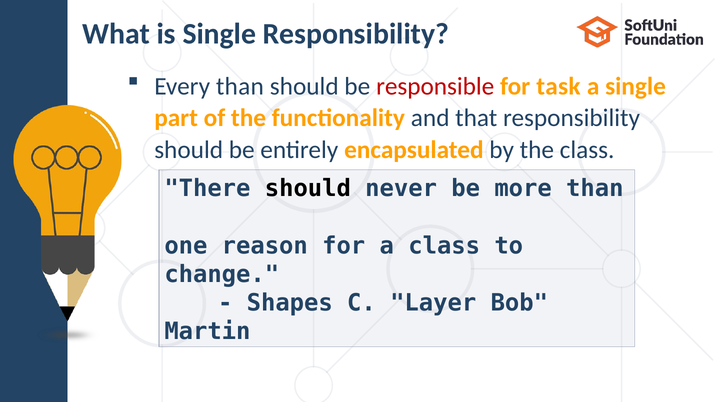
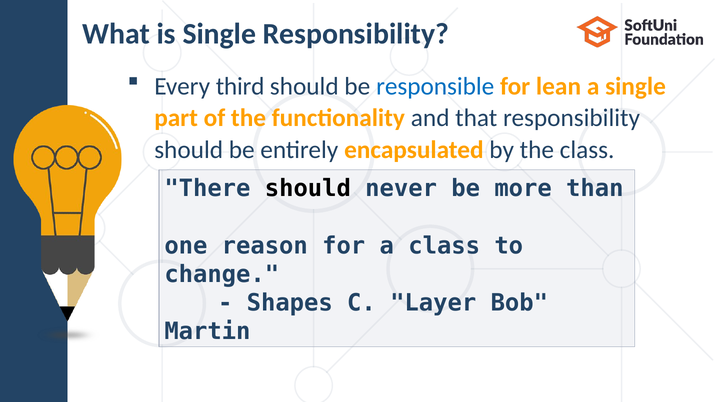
Every than: than -> third (240, 86)
responsible colour: red -> blue (435, 86)
task: task -> lean (558, 86)
